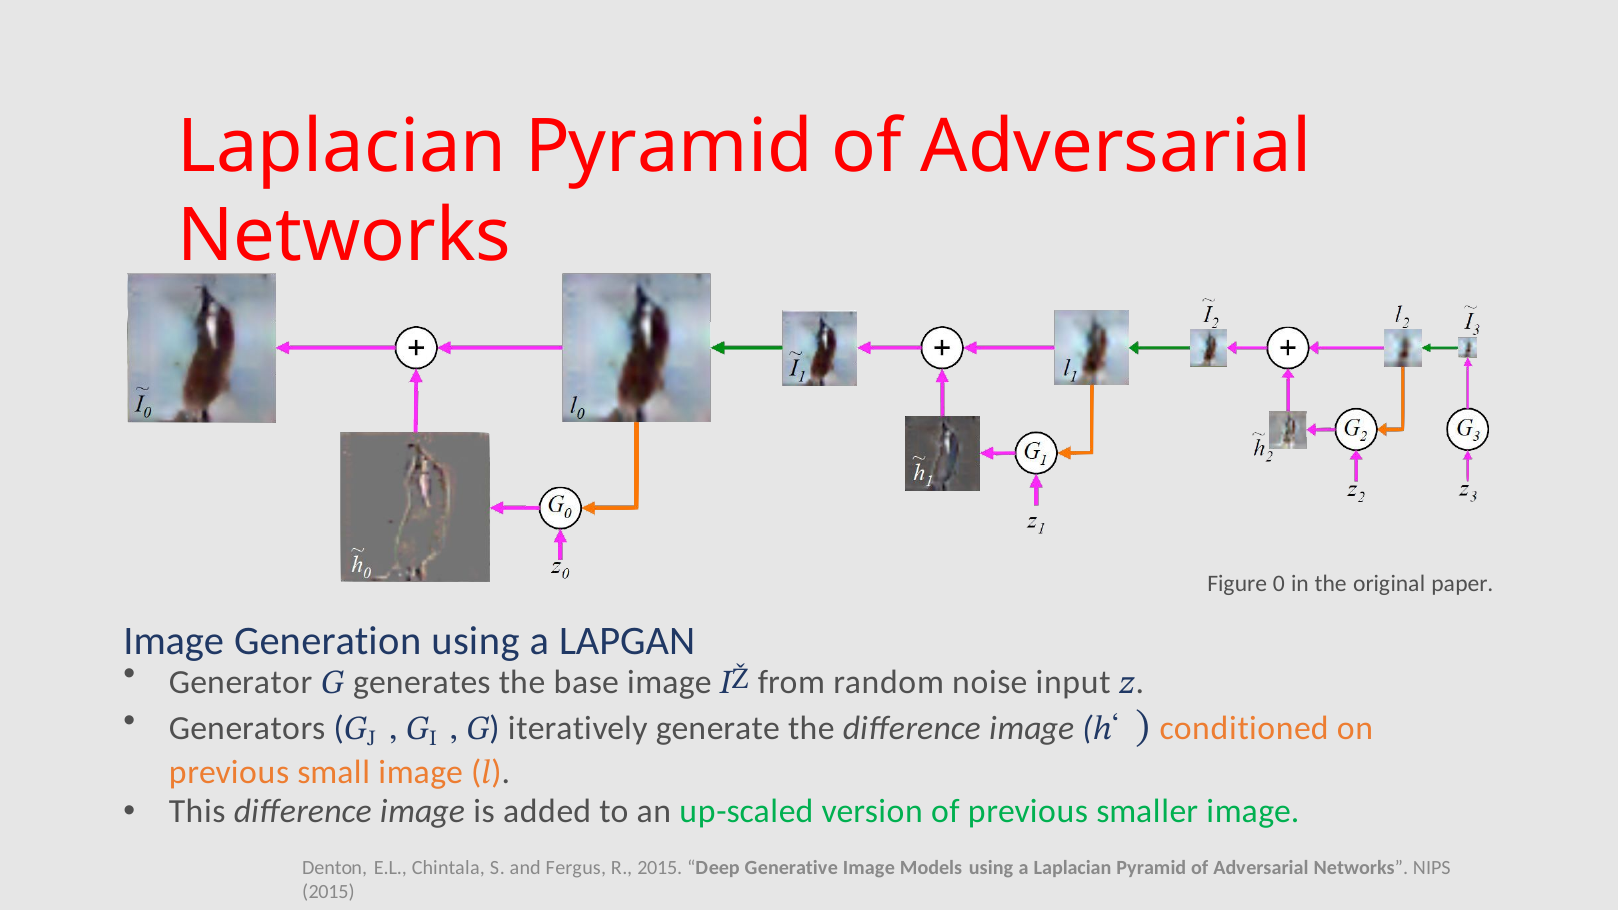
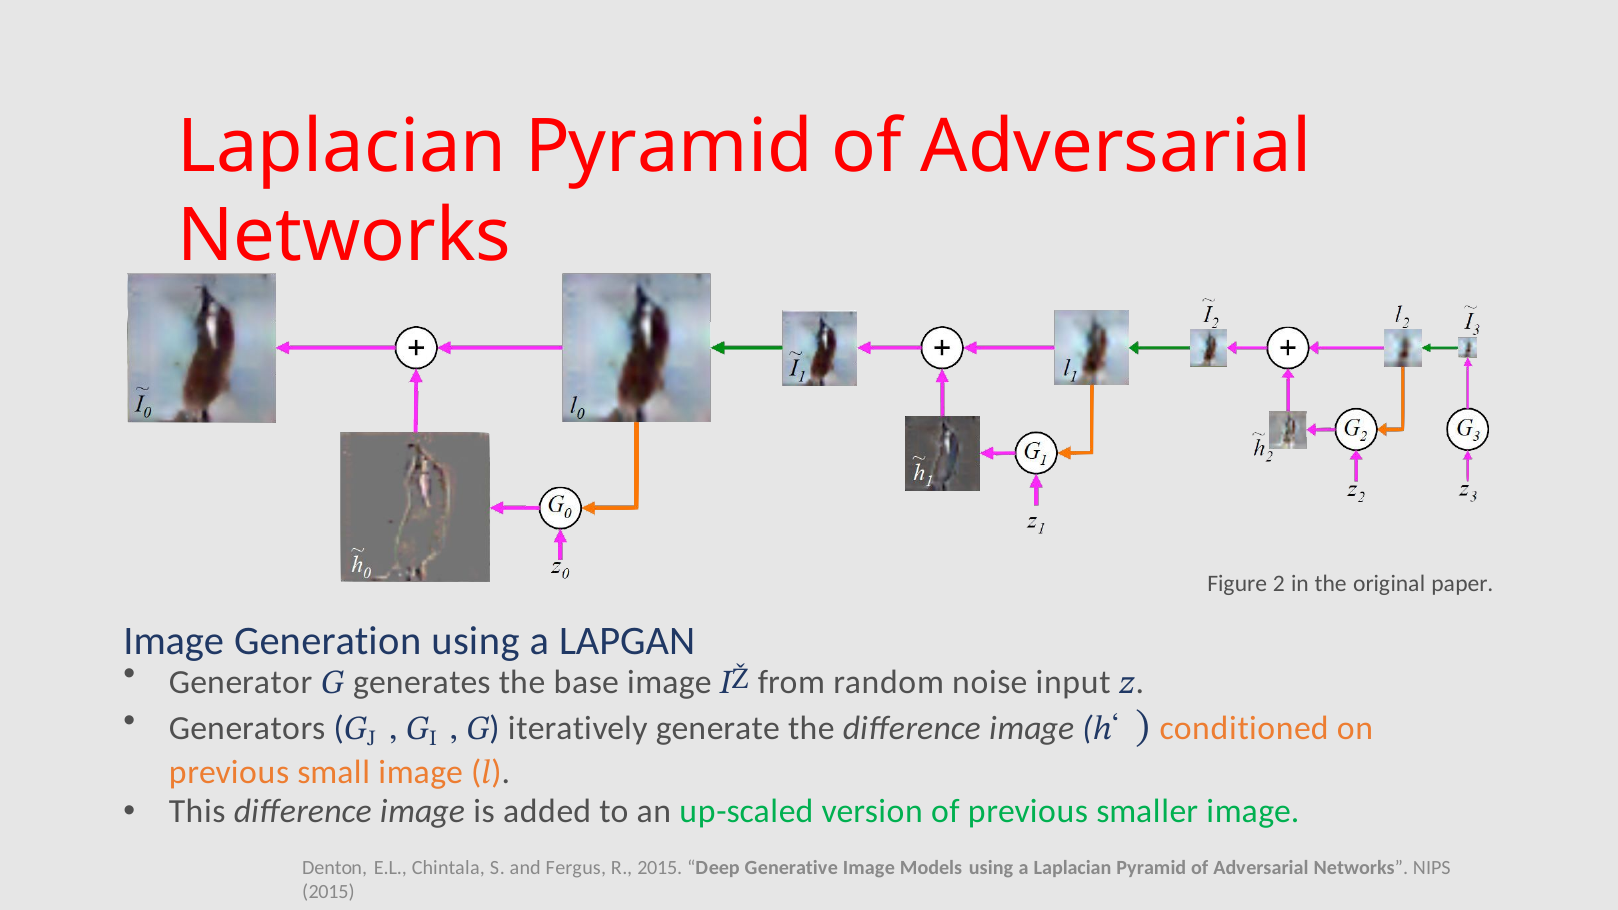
0: 0 -> 2 (1279, 584)
